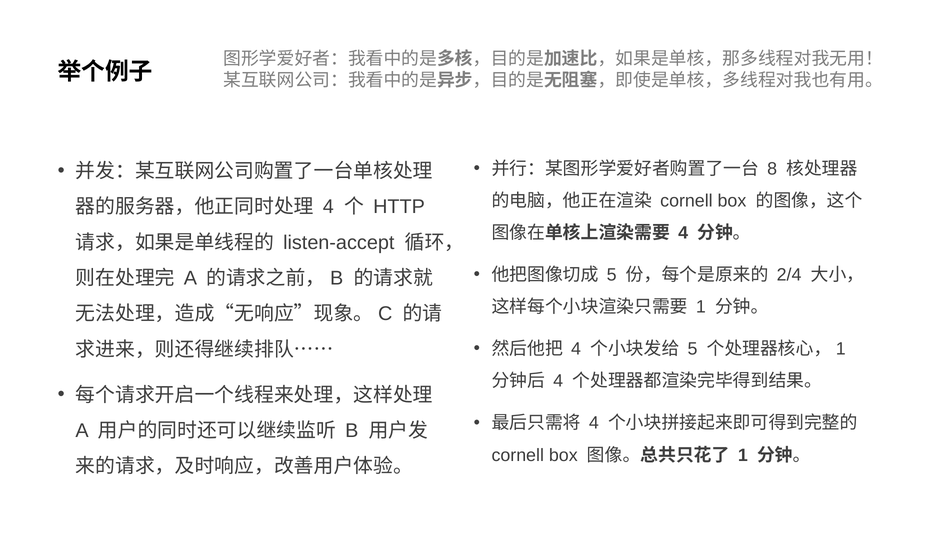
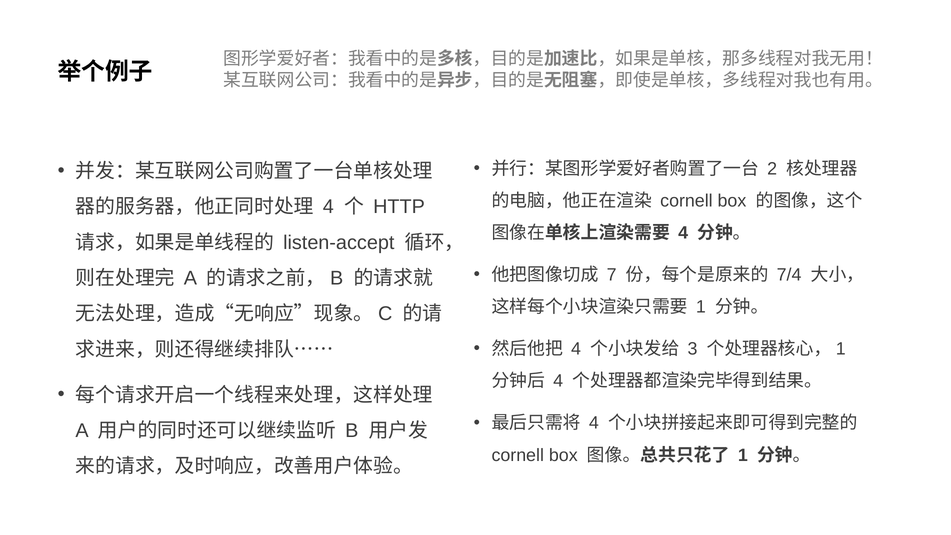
8: 8 -> 2 (772, 169)
5: 5 -> 7 (612, 275)
2/4: 2/4 -> 7/4 (789, 275)
5: 5 -> 3 (693, 349)
